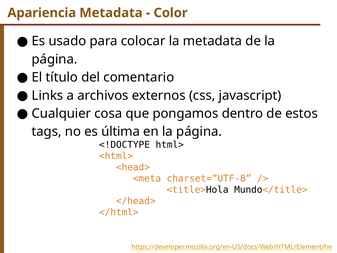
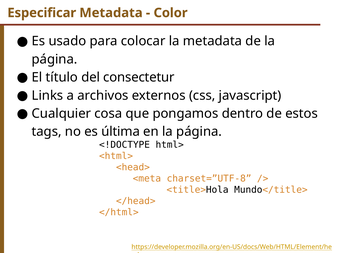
Apariencia: Apariencia -> Especificar (42, 13)
comentario: comentario -> consectetur (139, 77)
